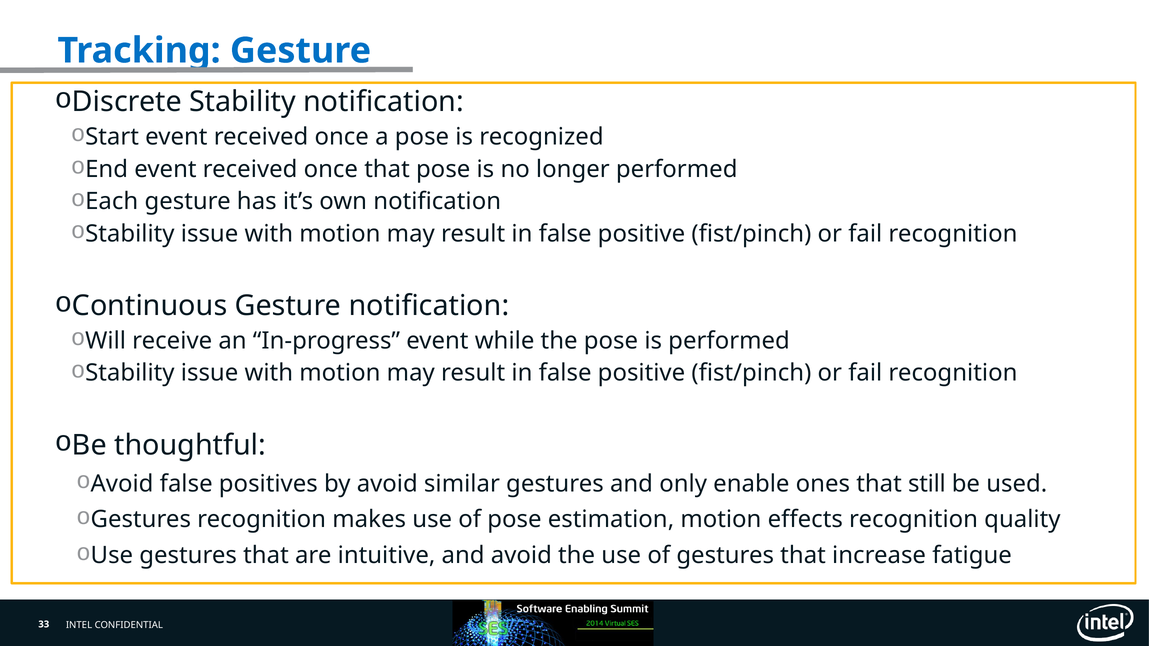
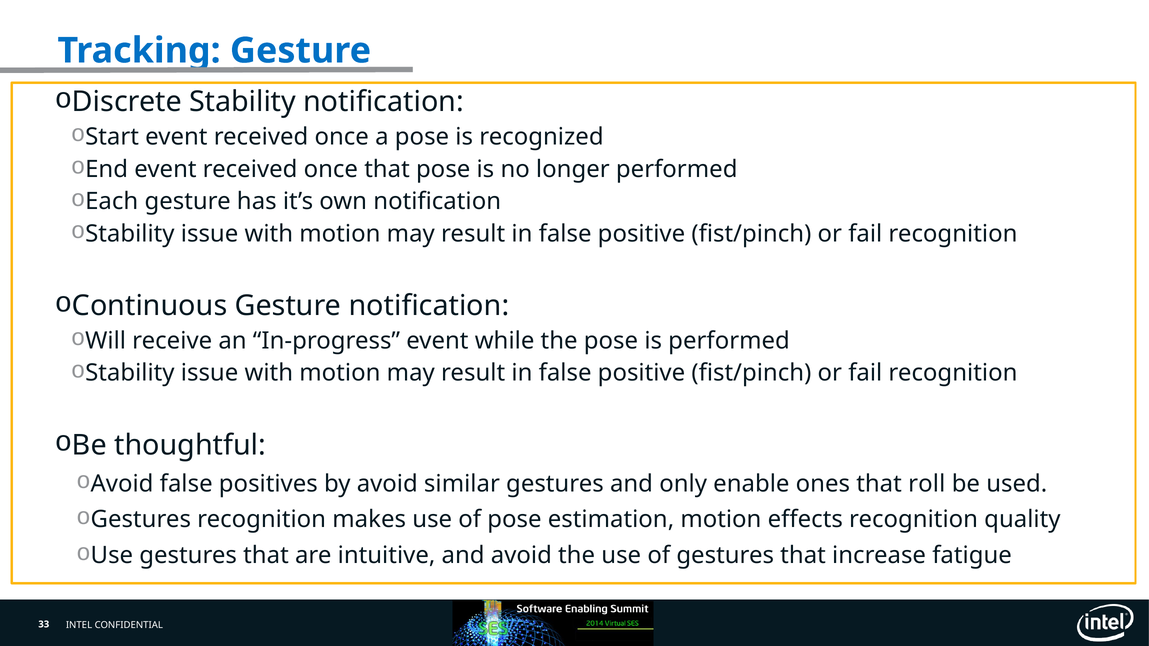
still: still -> roll (927, 484)
